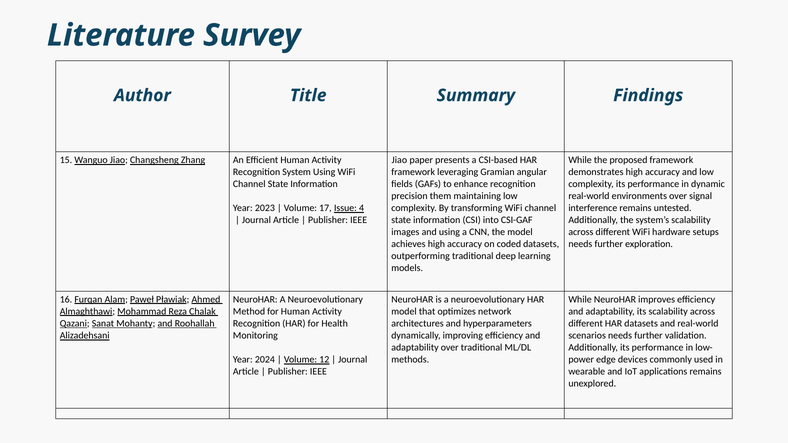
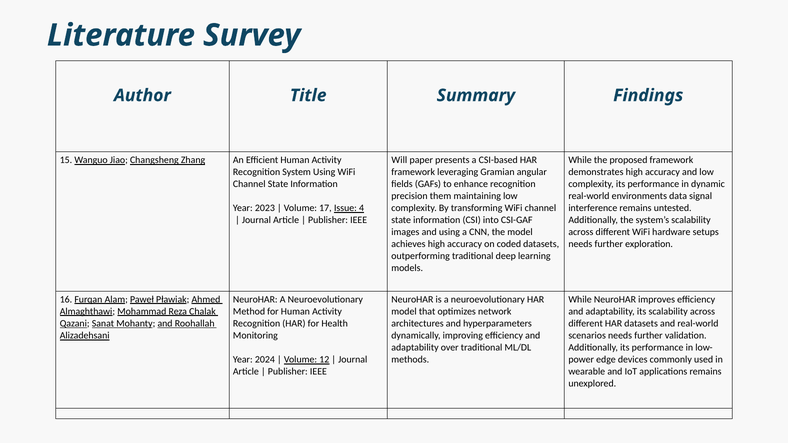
Jiao: Jiao -> Will (399, 160)
environments over: over -> data (678, 196)
